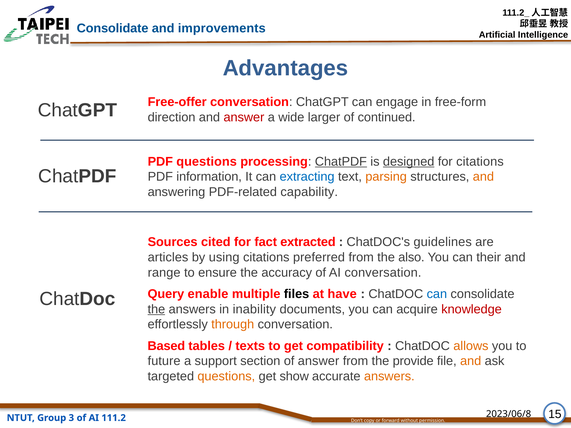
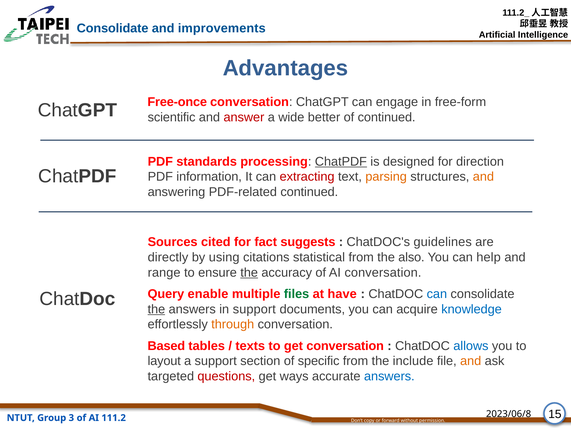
Free-offer: Free-offer -> Free-once (177, 102)
direction: direction -> scientific (172, 117)
larger: larger -> better (324, 117)
PDF questions: questions -> standards (207, 162)
designed underline: present -> none (409, 162)
for citations: citations -> direction (480, 162)
extracting colour: blue -> red (307, 177)
PDF-related capability: capability -> continued (309, 192)
extracted: extracted -> suggests (308, 242)
articles: articles -> directly (168, 258)
preferred: preferred -> statistical (319, 258)
their: their -> help (489, 258)
the underline: none -> present (249, 273)
files colour: black -> green (297, 294)
in inability: inability -> support (254, 309)
knowledge colour: red -> blue (472, 309)
get compatibility: compatibility -> conversation (345, 346)
allows colour: orange -> blue (471, 346)
future: future -> layout (164, 361)
of answer: answer -> specific (319, 361)
provide: provide -> include (413, 361)
questions colour: orange -> red (226, 377)
show: show -> ways (294, 377)
answers colour: orange -> blue (389, 377)
